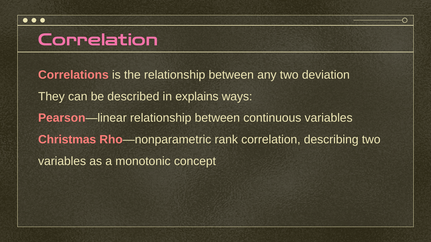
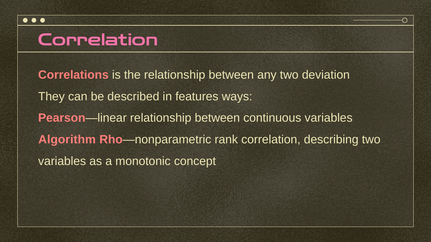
explains: explains -> features (197, 97)
Christmas: Christmas -> Algorithm (67, 140)
